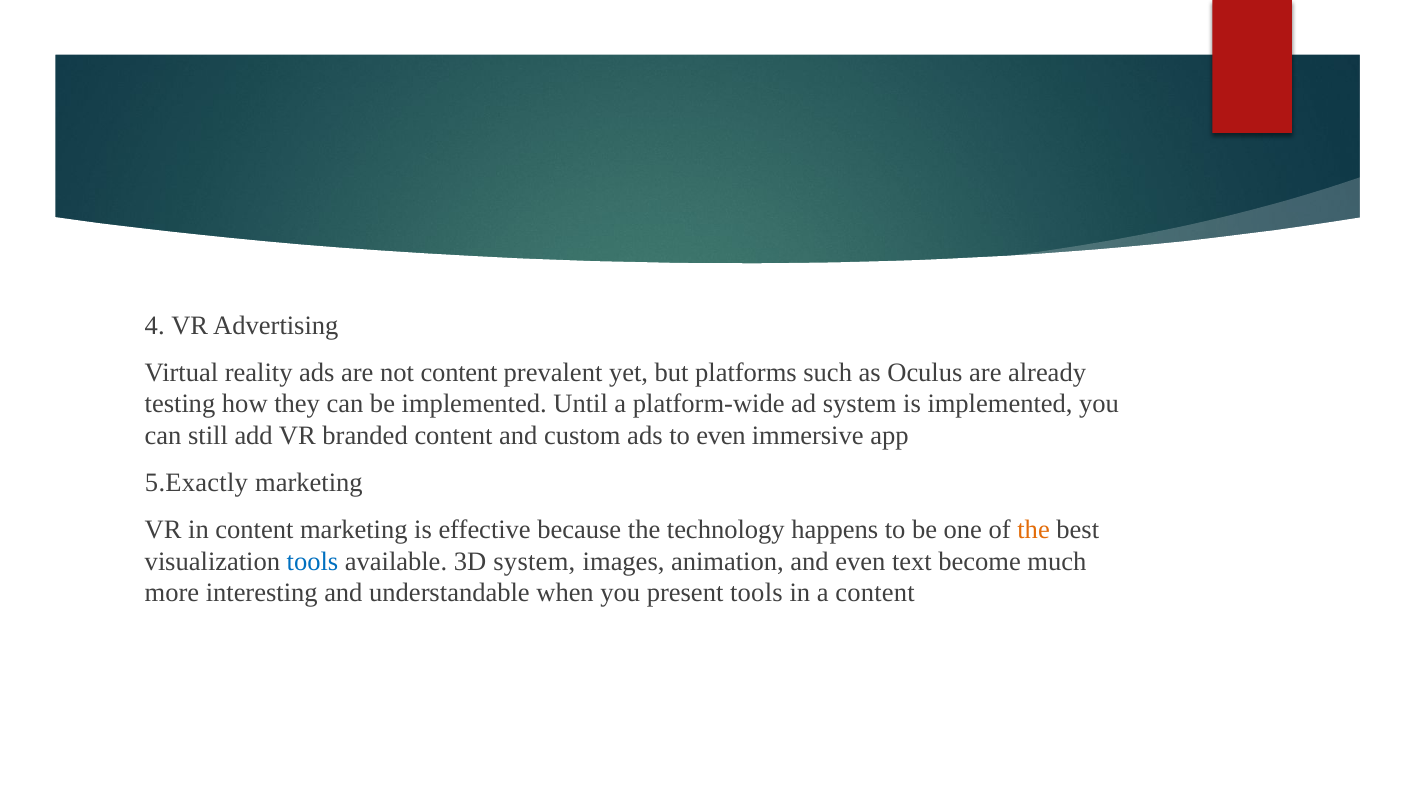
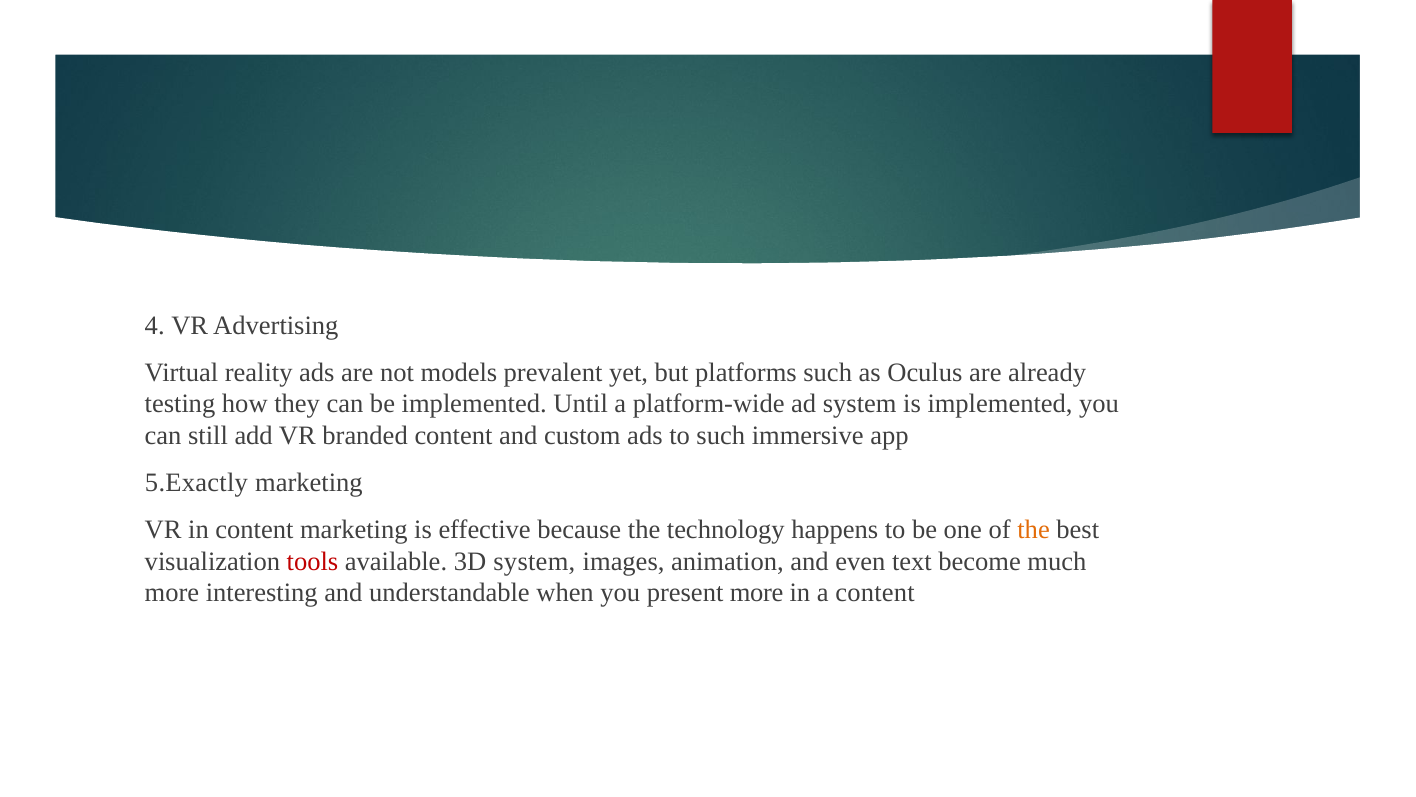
not content: content -> models (459, 372)
to even: even -> such (721, 436)
tools colour: blue -> red (312, 561)
present tools: tools -> more (757, 593)
